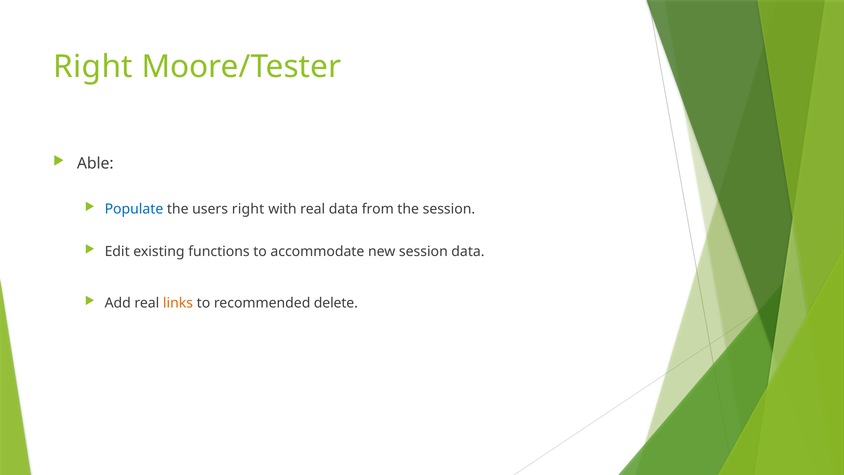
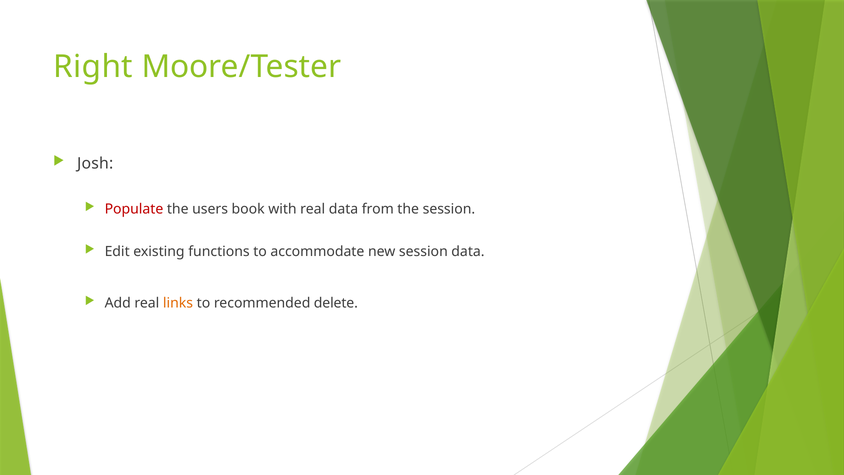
Able: Able -> Josh (95, 163)
Populate colour: blue -> red (134, 209)
users right: right -> book (248, 209)
